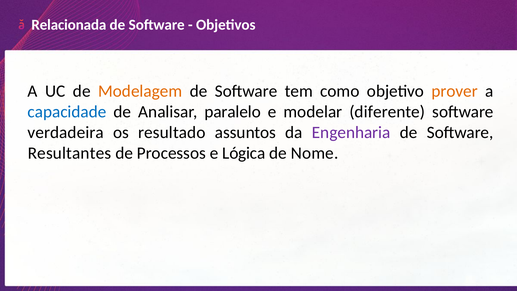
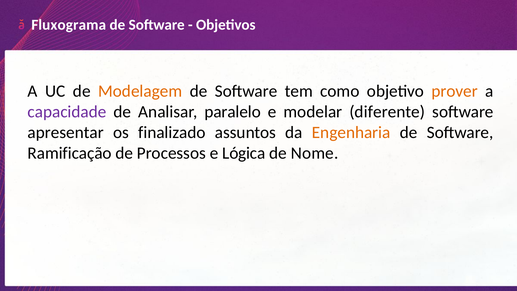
Relacionada: Relacionada -> Fluxograma (69, 25)
capacidade colour: blue -> purple (67, 112)
verdadeira: verdadeira -> apresentar (66, 132)
resultado: resultado -> finalizado (172, 132)
Engenharia colour: purple -> orange (351, 132)
Resultantes: Resultantes -> Ramificação (70, 153)
